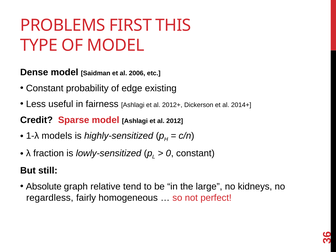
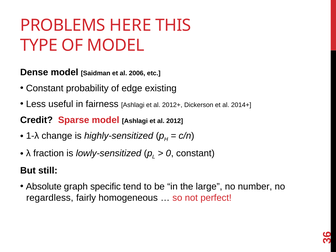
FIRST: FIRST -> HERE (130, 25)
models: models -> change (57, 136)
relative: relative -> specific (106, 187)
kidneys: kidneys -> number (255, 187)
